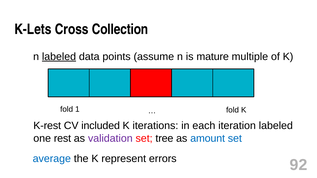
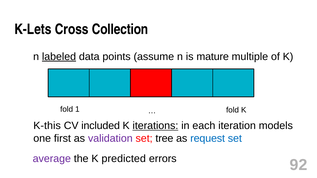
K-rest: K-rest -> K-this (47, 126)
iterations underline: none -> present (155, 126)
iteration labeled: labeled -> models (276, 126)
rest: rest -> first (62, 139)
amount: amount -> request (208, 139)
average colour: blue -> purple (52, 159)
represent: represent -> predicted (124, 159)
